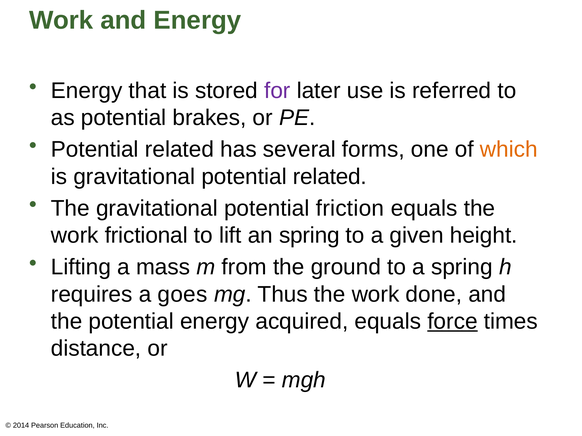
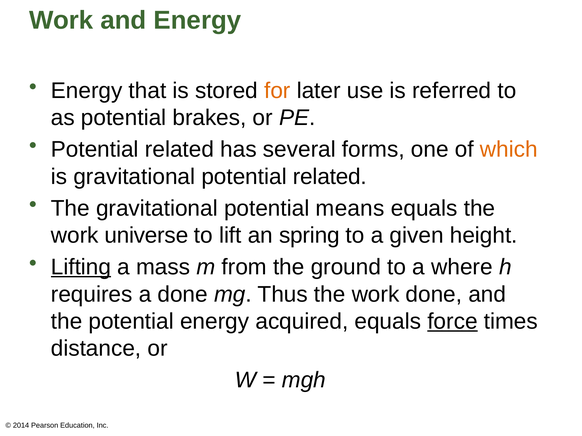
for colour: purple -> orange (277, 91)
friction: friction -> means (350, 209)
frictional: frictional -> universe (146, 236)
Lifting underline: none -> present (81, 267)
a spring: spring -> where (462, 267)
a goes: goes -> done (183, 295)
